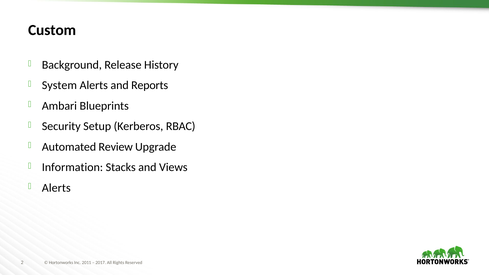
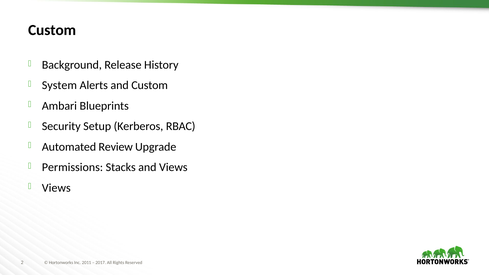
and Reports: Reports -> Custom (150, 85)
Information: Information -> Permissions (72, 167)
Alerts: Alerts -> Views (56, 188)
